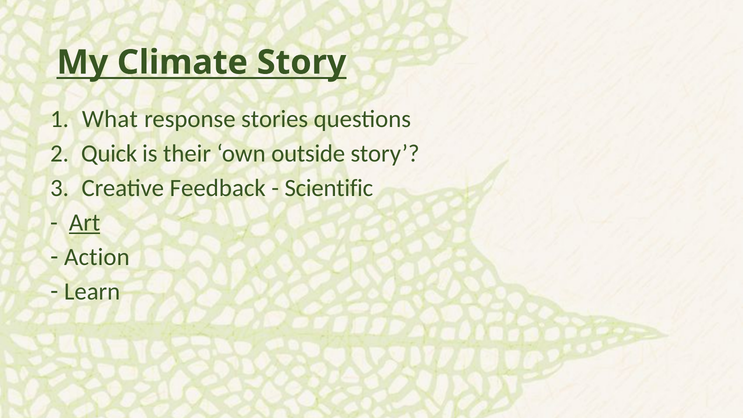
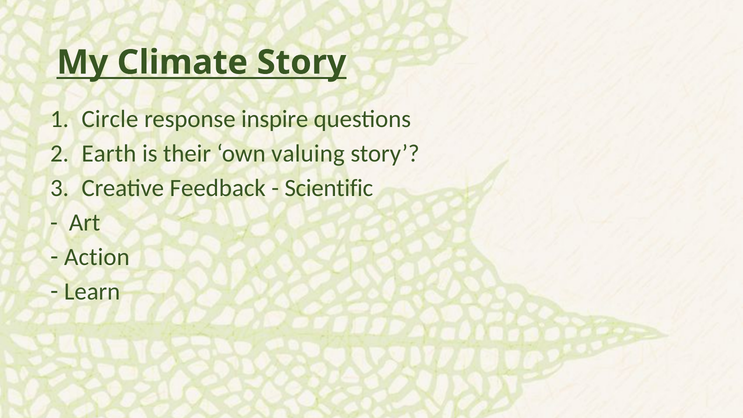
What: What -> Circle (110, 119)
stories: stories -> inspire (275, 119)
Quick: Quick -> Earth (109, 154)
outside: outside -> valuing (308, 154)
Art underline: present -> none (85, 223)
